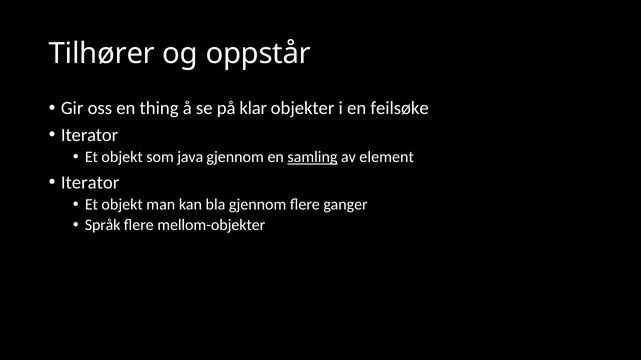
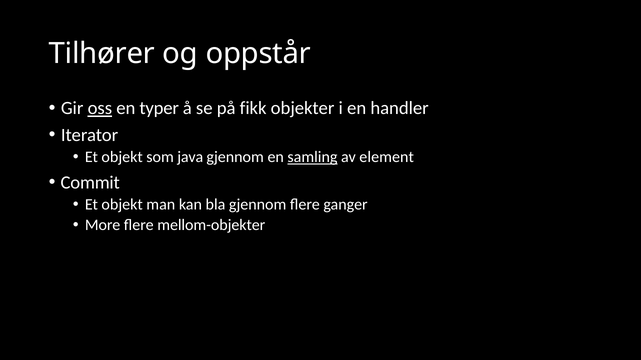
oss underline: none -> present (100, 108)
thing: thing -> typer (159, 108)
klar: klar -> fikk (253, 108)
feilsøke: feilsøke -> handler (400, 108)
Iterator: Iterator -> Commit (90, 183)
Språk: Språk -> More (103, 225)
